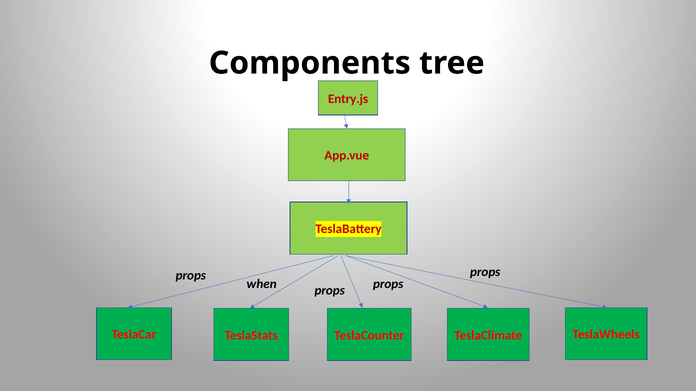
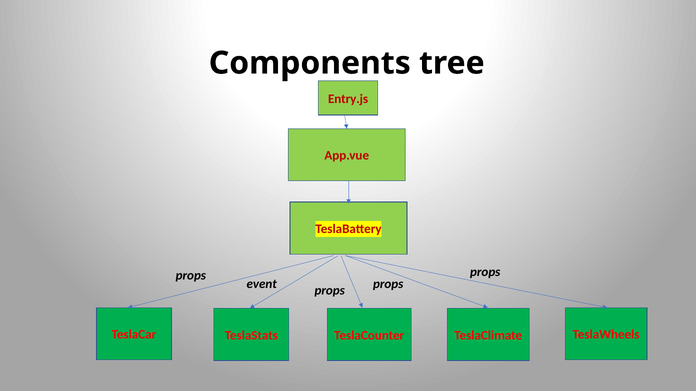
when: when -> event (262, 284)
